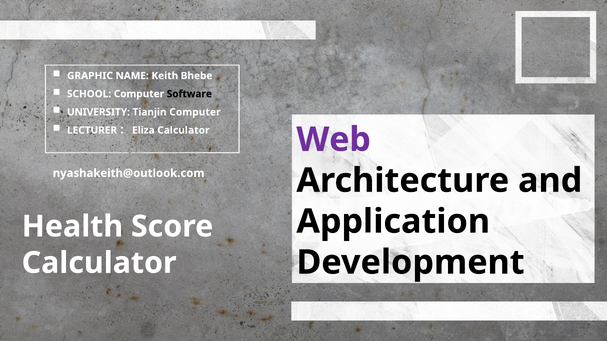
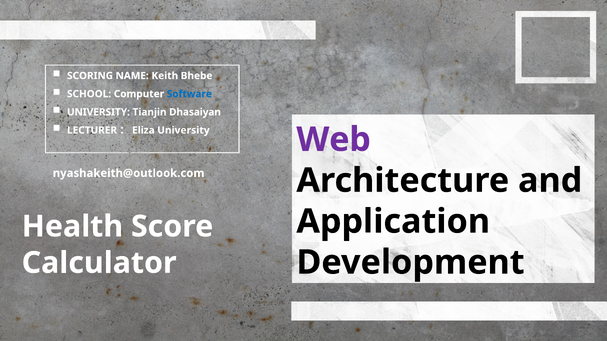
GRAPHIC: GRAPHIC -> SCORING (90, 76)
Software colour: black -> blue (189, 94)
Tianjin Computer: Computer -> Dhasaiyan (195, 112)
Calculator: Calculator -> University (183, 130)
